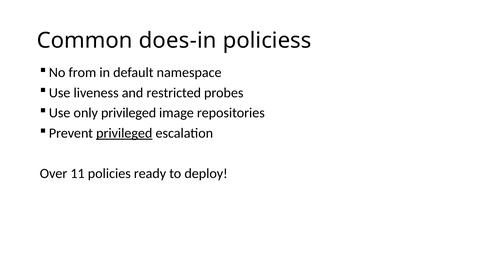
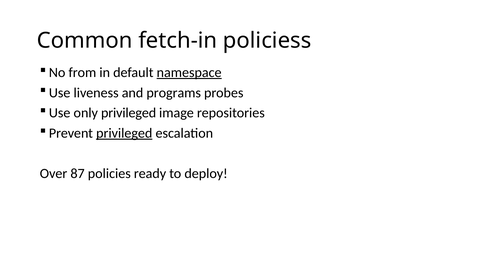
does-in: does-in -> fetch-in (178, 41)
namespace underline: none -> present (189, 73)
restricted: restricted -> programs (174, 93)
11: 11 -> 87 (78, 174)
